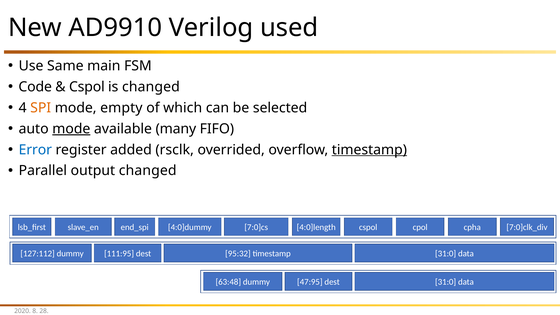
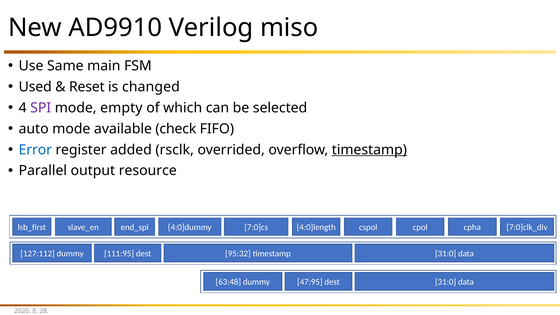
used: used -> miso (289, 28)
Code: Code -> Used (35, 87)
Cspol: Cspol -> Reset (87, 87)
SPI colour: orange -> purple (41, 108)
mode underline: present -> none (71, 129)
many: many -> check (176, 129)
output changed: changed -> resource (148, 171)
